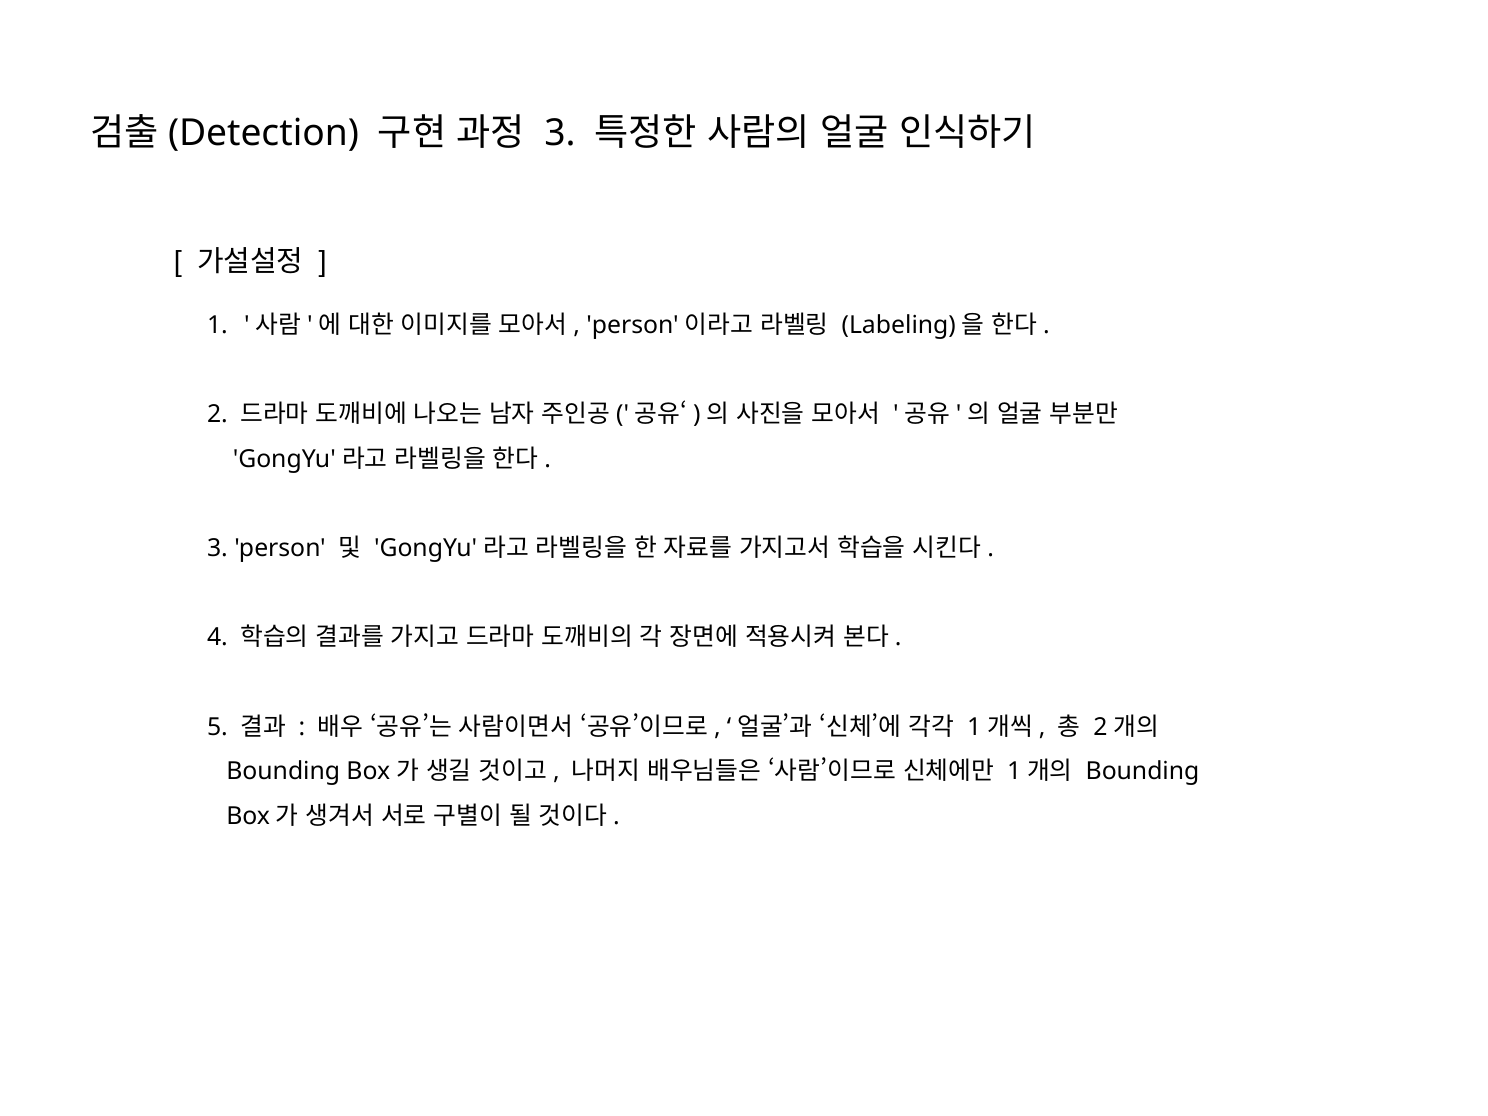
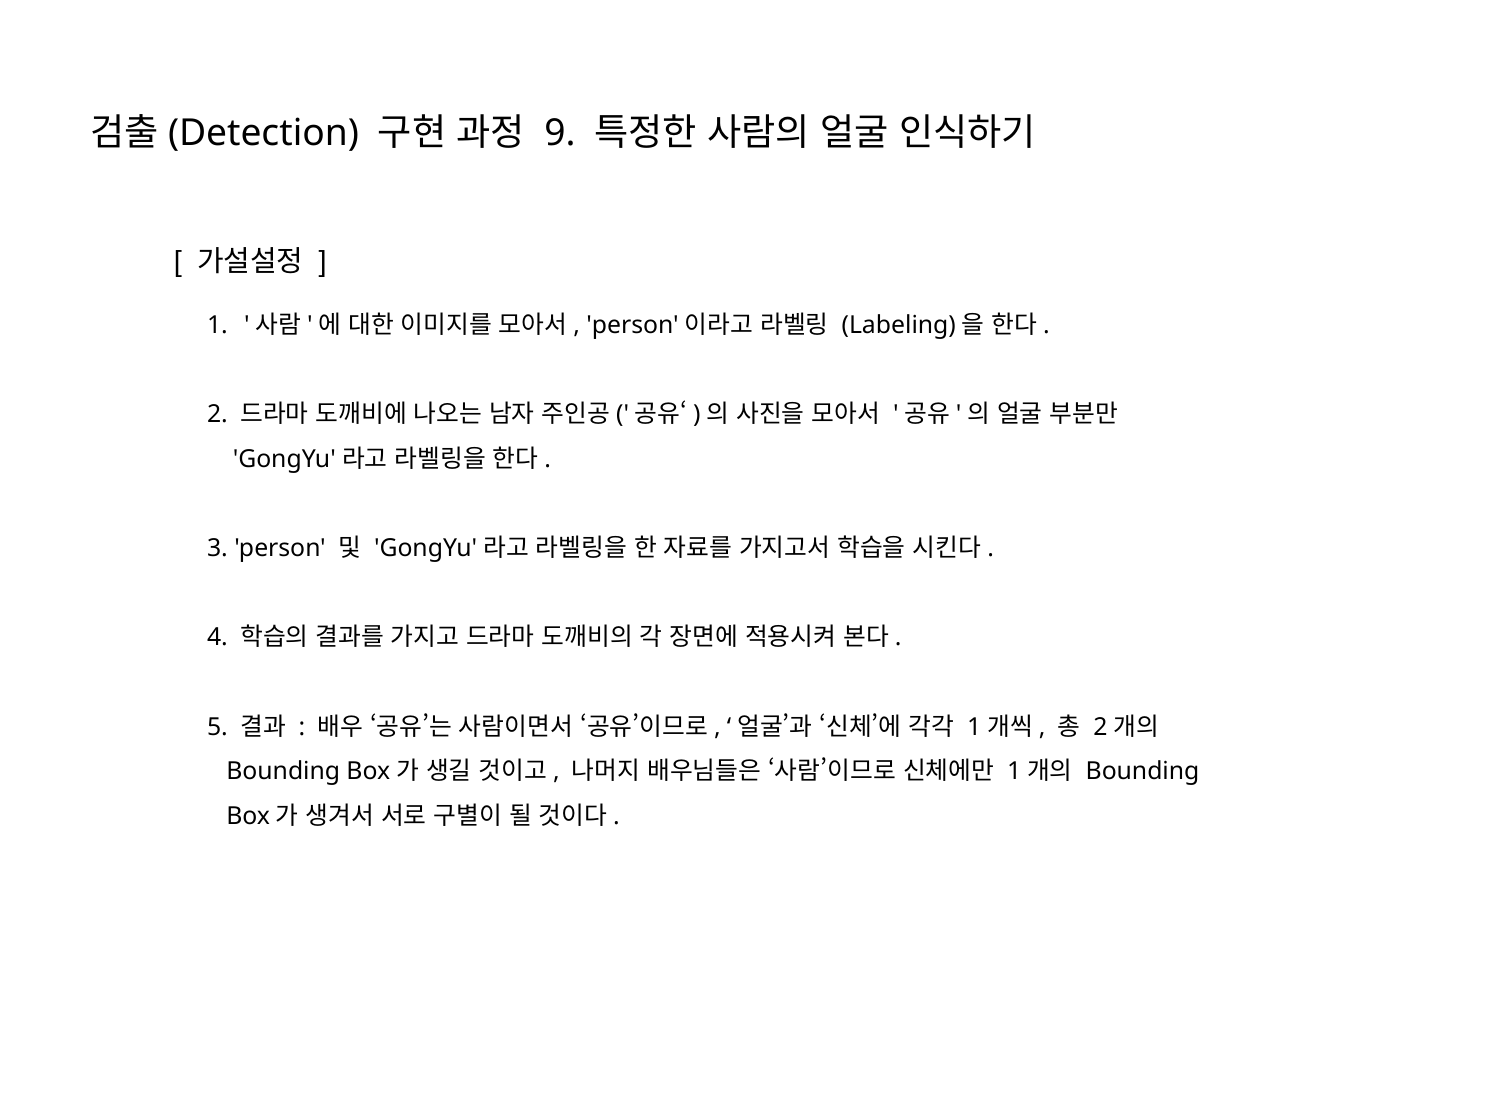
3: 3 -> 9 (560, 133)
